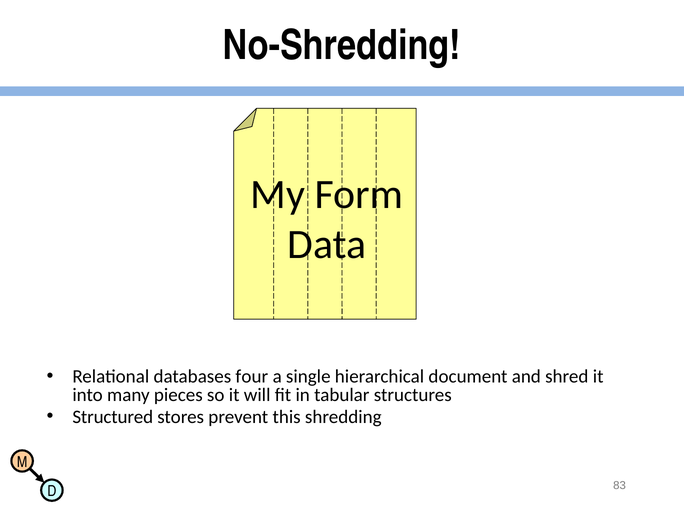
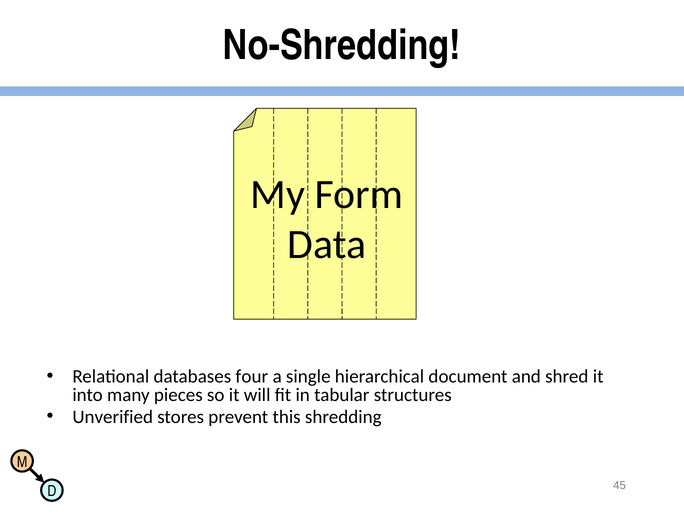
Structured: Structured -> Unverified (113, 417)
83: 83 -> 45 (620, 485)
